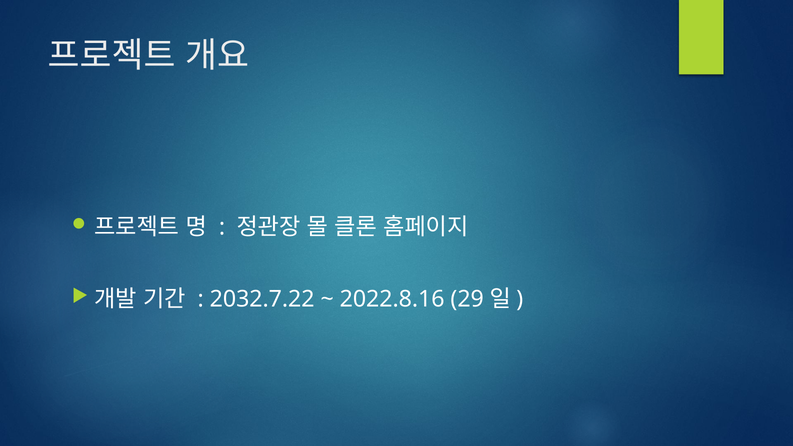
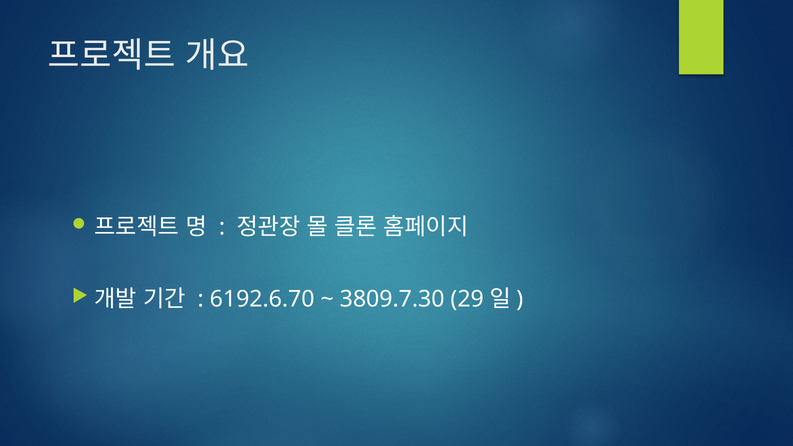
2032.7.22: 2032.7.22 -> 6192.6.70 (262, 299)
2022.8.16: 2022.8.16 -> 3809.7.30 (392, 299)
